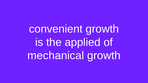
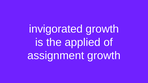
convenient: convenient -> invigorated (56, 29)
mechanical: mechanical -> assignment (56, 56)
